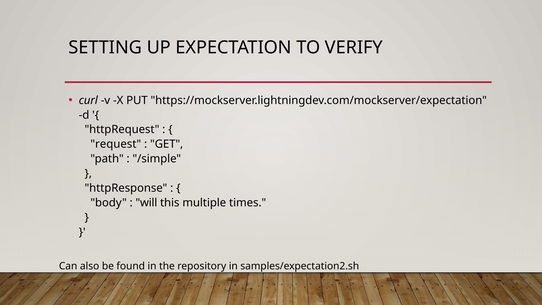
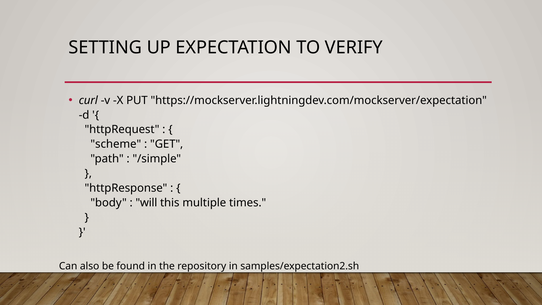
request: request -> scheme (116, 144)
